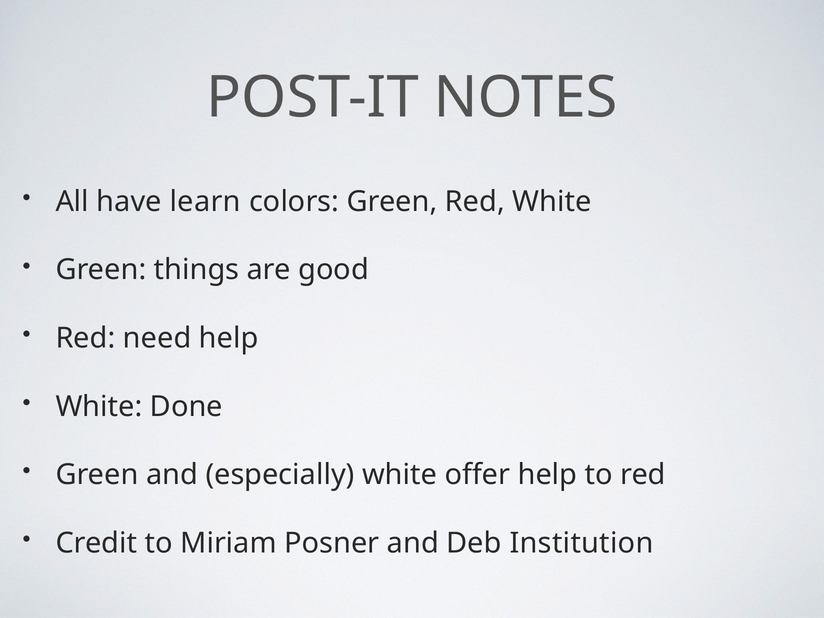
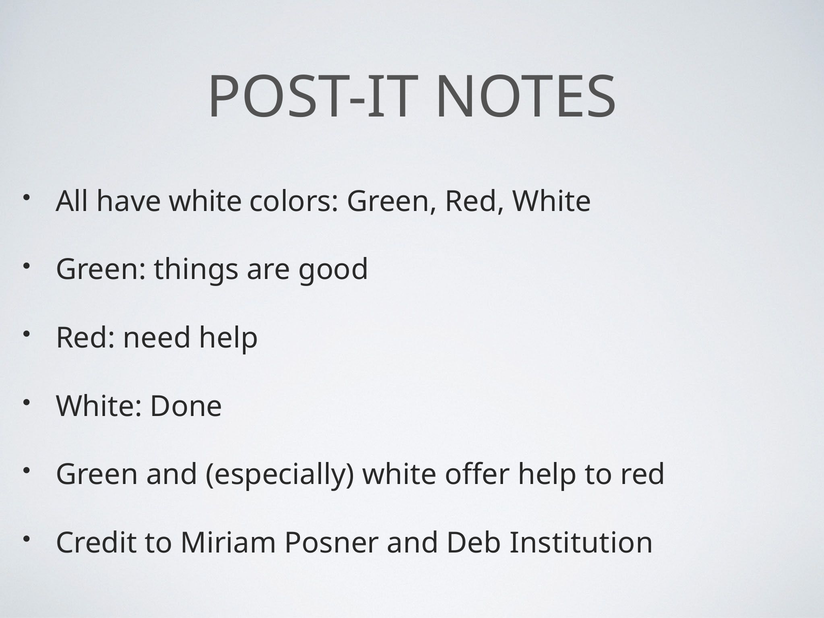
have learn: learn -> white (205, 202)
